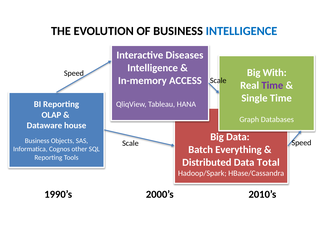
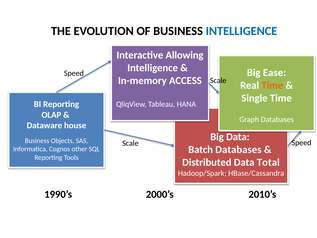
Diseases: Diseases -> Allowing (185, 55)
With: With -> Ease (275, 73)
Time colour: purple -> orange (272, 85)
Batch Everything: Everything -> Databases (238, 149)
